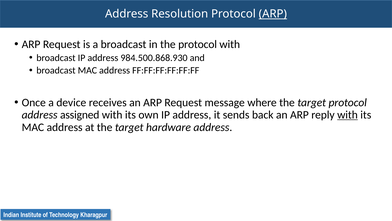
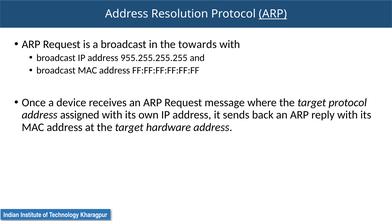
the protocol: protocol -> towards (197, 44)
984.500.868.930: 984.500.868.930 -> 955.255.255.255 (154, 58)
with underline: present -> none (347, 115)
